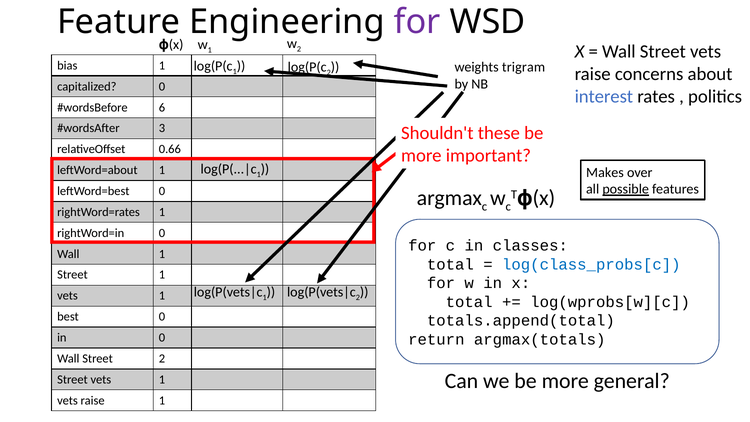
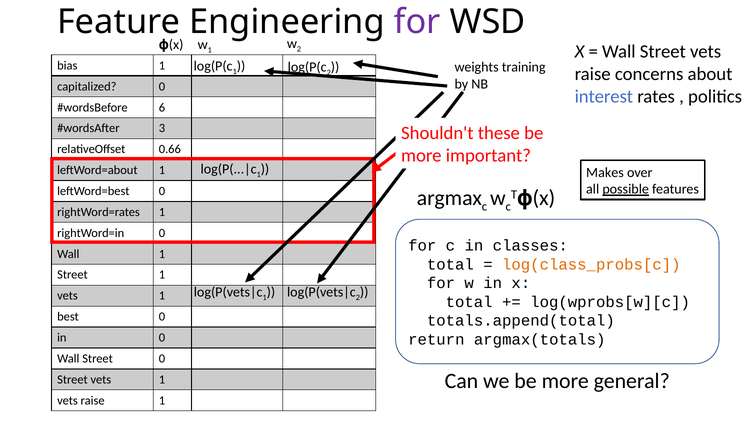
trigram: trigram -> training (524, 67)
log(class_probs[c colour: blue -> orange (591, 264)
Street 2: 2 -> 0 (162, 358)
